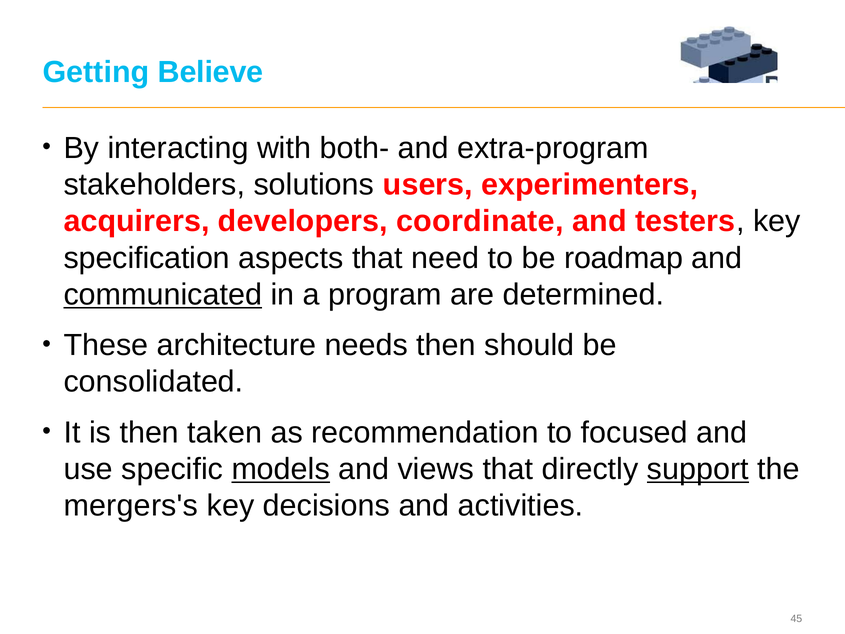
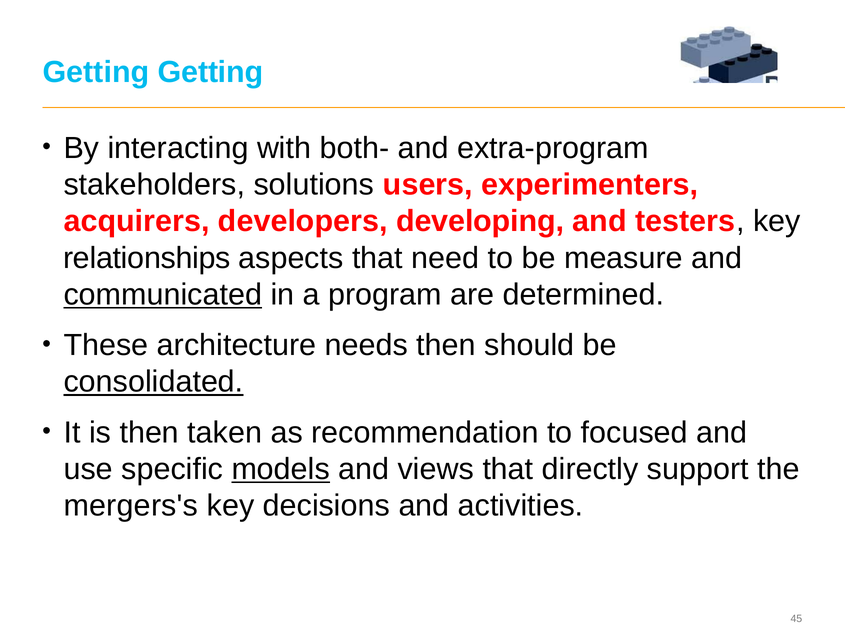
Getting Believe: Believe -> Getting (211, 72)
coordinate: coordinate -> developing (480, 221)
specification: specification -> relationships (147, 258)
roadmap: roadmap -> measure (623, 258)
consolidated underline: none -> present (154, 382)
support underline: present -> none (698, 469)
